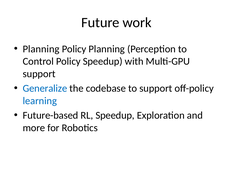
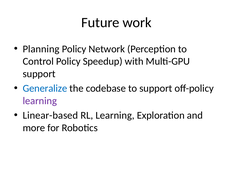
Policy Planning: Planning -> Network (107, 49)
learning colour: blue -> purple (40, 101)
Future-based: Future-based -> Linear-based (50, 115)
RL Speedup: Speedup -> Learning (115, 115)
